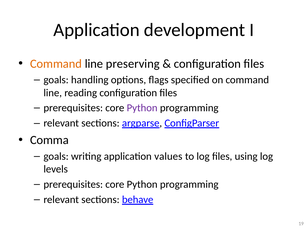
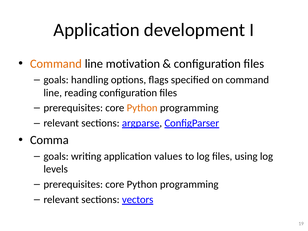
preserving: preserving -> motivation (133, 64)
Python colour: purple -> orange (142, 108)
behave: behave -> vectors (138, 200)
